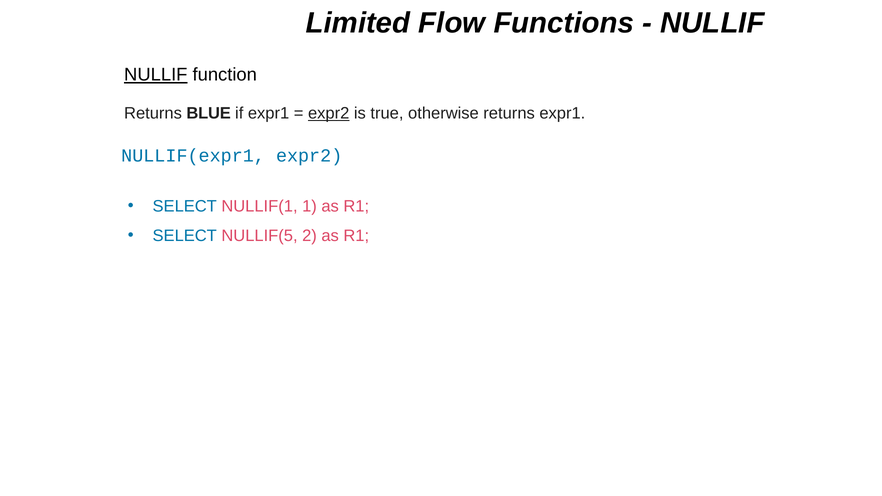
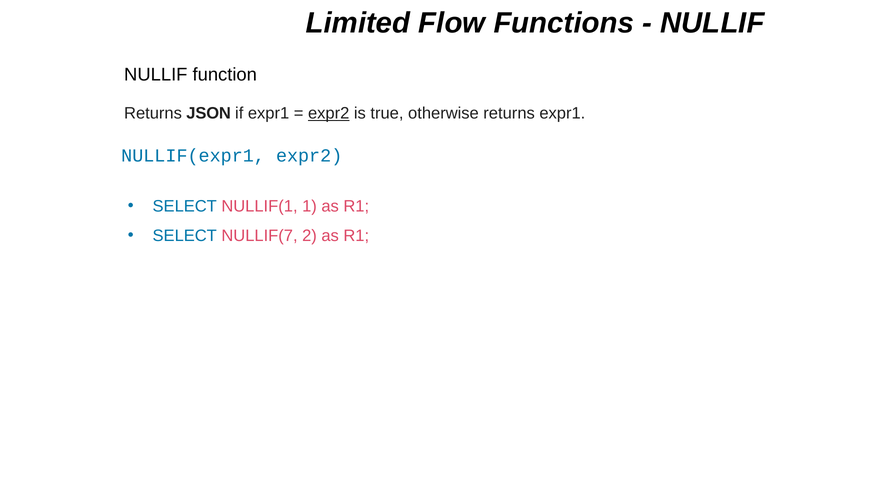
NULLIF underline: present -> none (156, 75)
BLUE: BLUE -> JSON (209, 114)
NULLIF(5: NULLIF(5 -> NULLIF(7 (260, 236)
